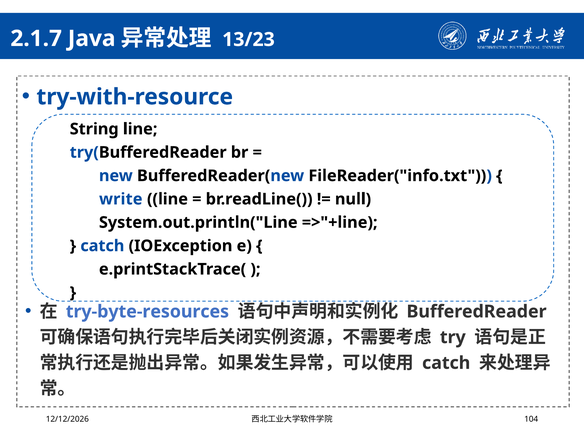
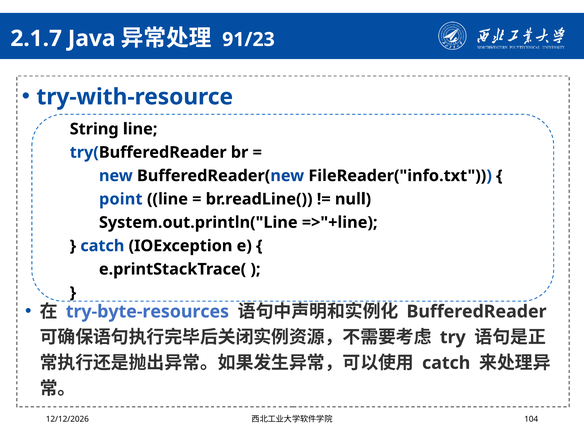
13/23: 13/23 -> 91/23 (248, 40)
write: write -> point (121, 199)
